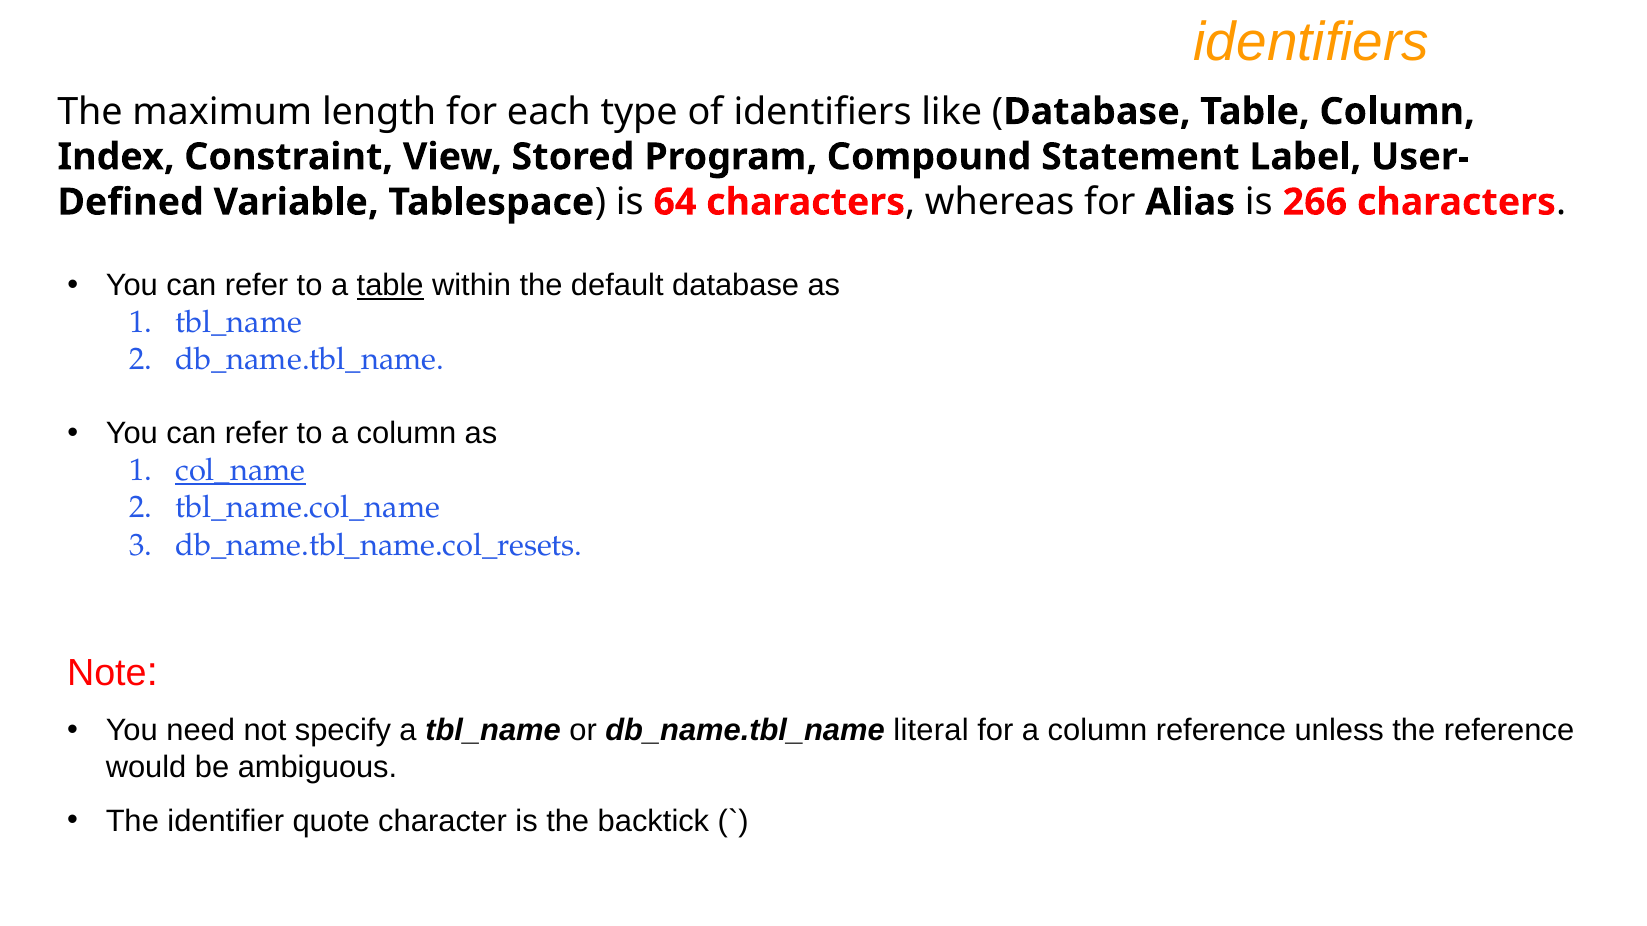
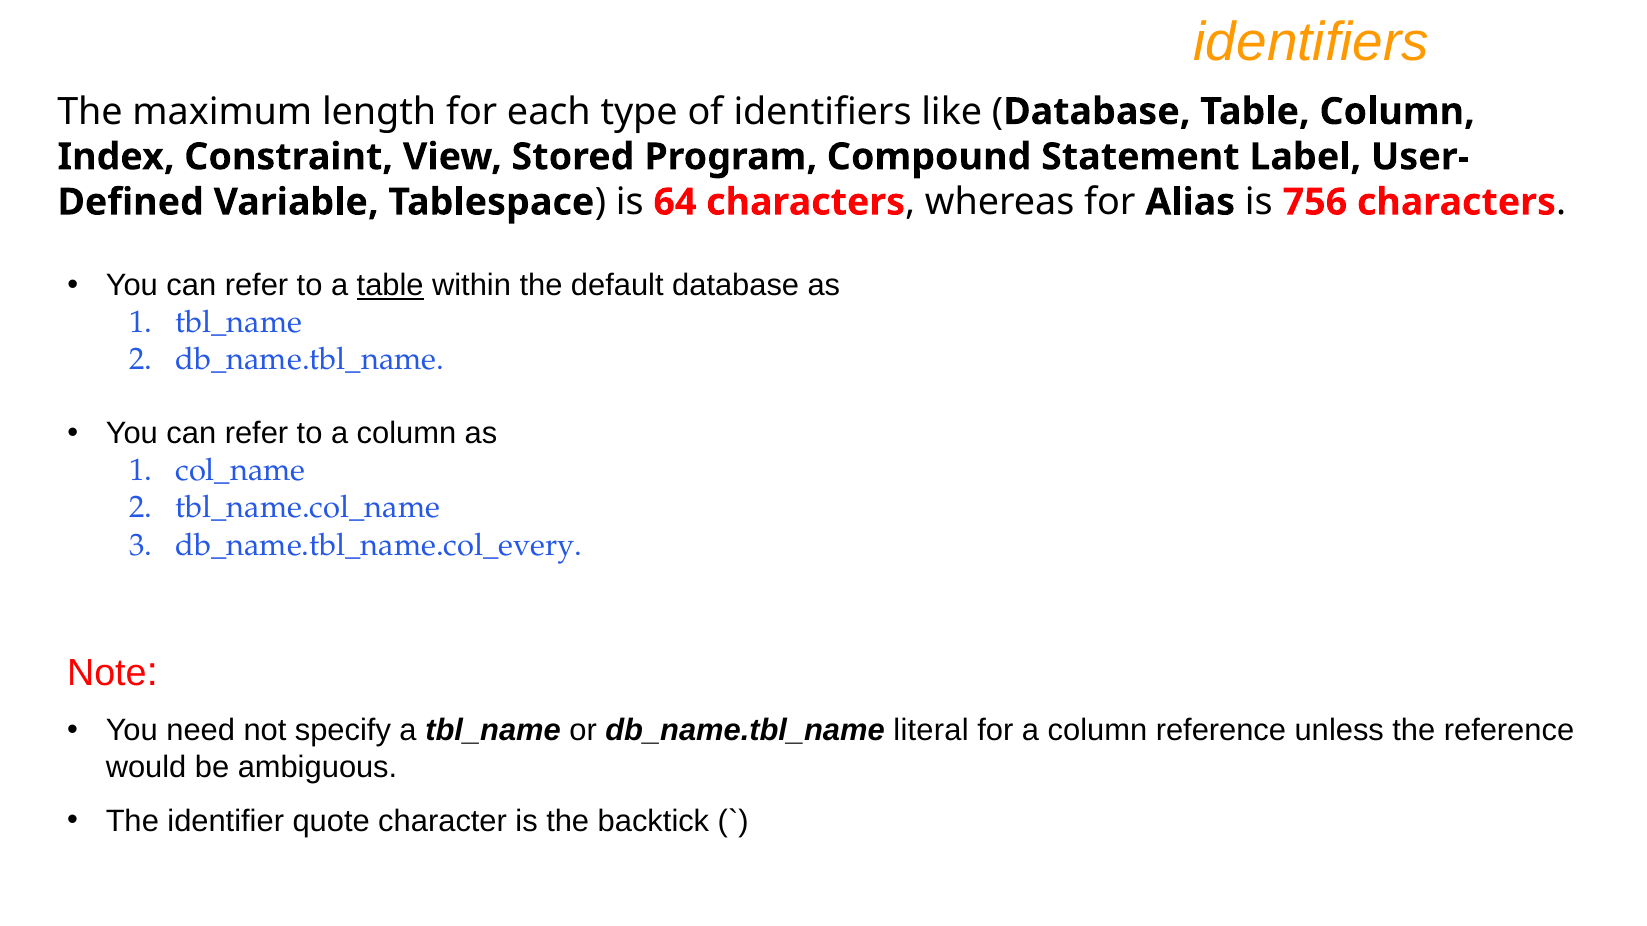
266: 266 -> 756 (1315, 202)
col_name underline: present -> none (240, 471)
db_name.tbl_name.col_resets: db_name.tbl_name.col_resets -> db_name.tbl_name.col_every (379, 545)
